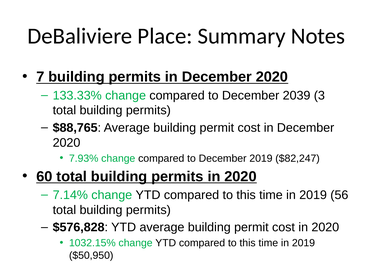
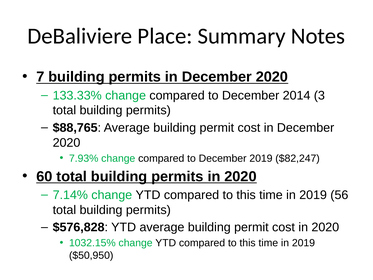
2039: 2039 -> 2014 (297, 95)
